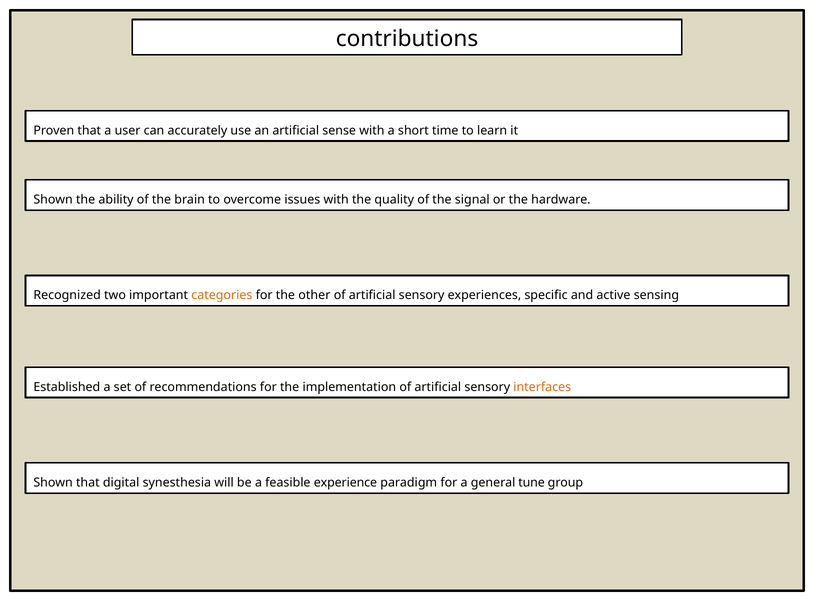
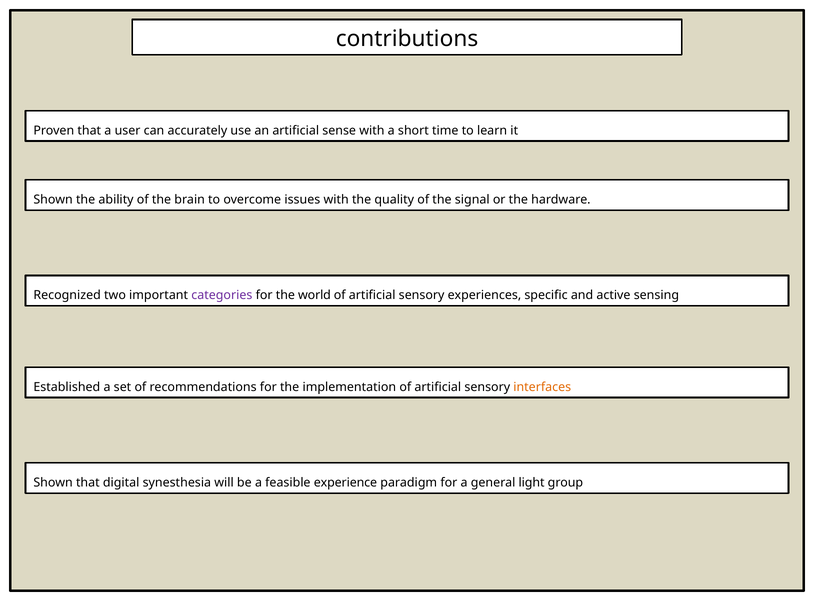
categories colour: orange -> purple (222, 295)
other: other -> world (314, 295)
tune: tune -> light (532, 482)
